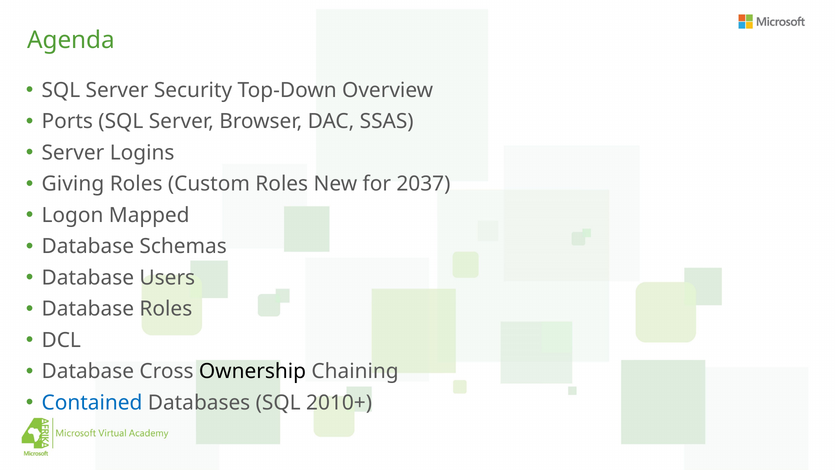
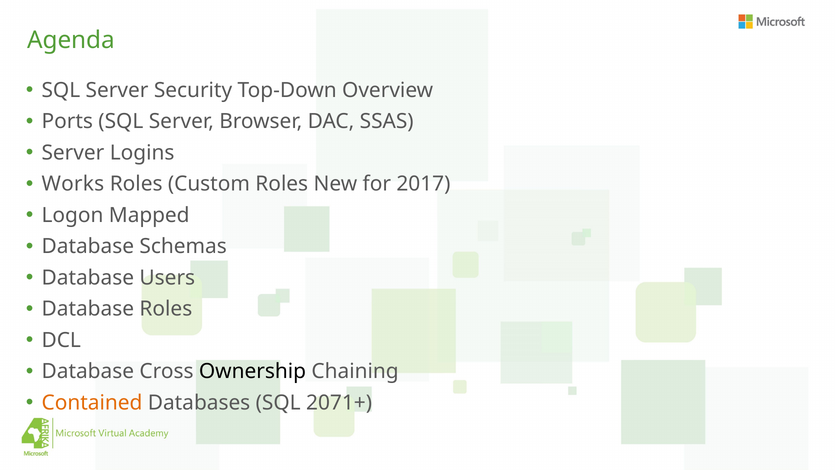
Giving: Giving -> Works (73, 184)
2037: 2037 -> 2017 (423, 184)
Contained colour: blue -> orange (92, 403)
2010+: 2010+ -> 2071+ (339, 403)
